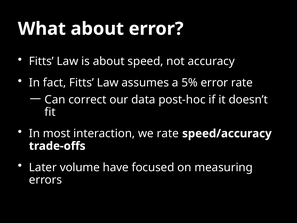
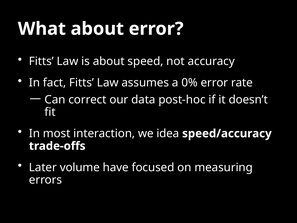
5%: 5% -> 0% (190, 83)
we rate: rate -> idea (168, 133)
